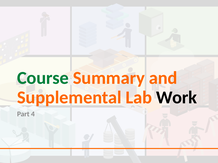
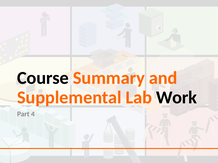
Course colour: green -> black (43, 78)
